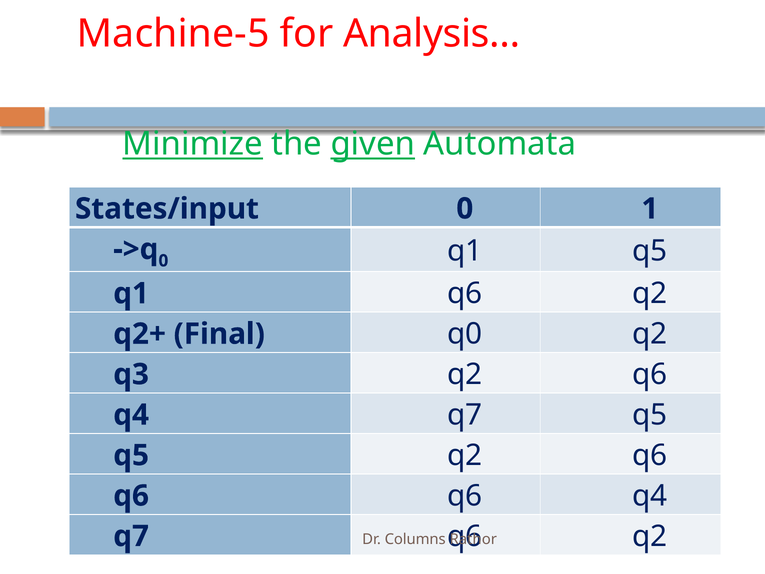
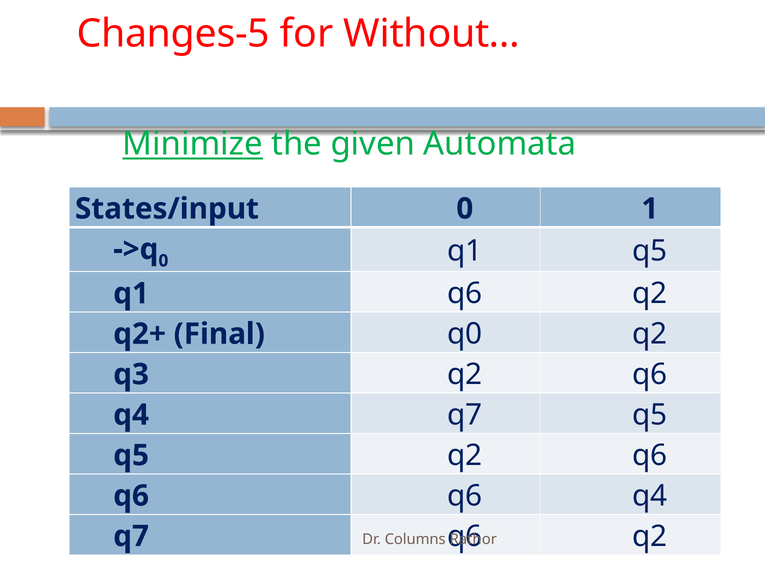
Machine-5: Machine-5 -> Changes-5 (173, 34)
Analysis…: Analysis… -> Without… (432, 34)
given underline: present -> none (373, 144)
